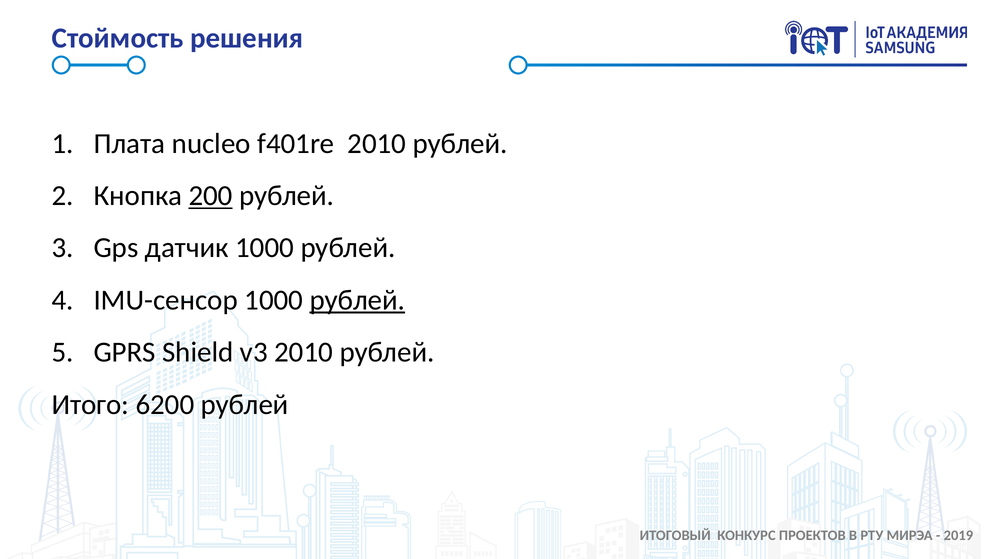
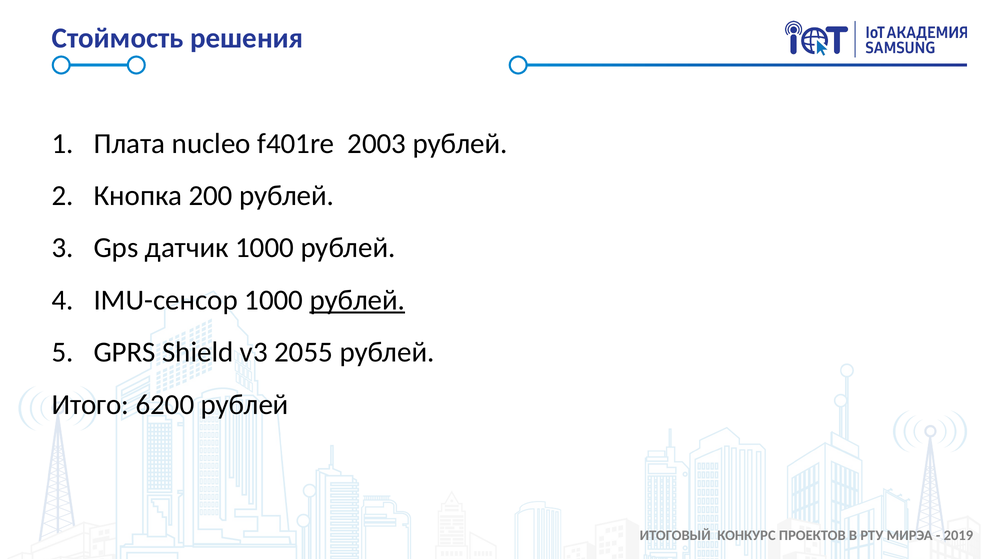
f401re 2010: 2010 -> 2003 (377, 144)
200 underline: present -> none (211, 196)
v3 2010: 2010 -> 2055 (304, 352)
